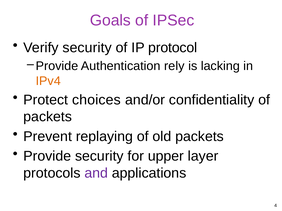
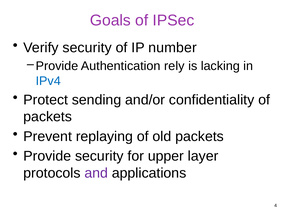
protocol: protocol -> number (173, 48)
IPv4 colour: orange -> blue (48, 81)
choices: choices -> sending (97, 100)
